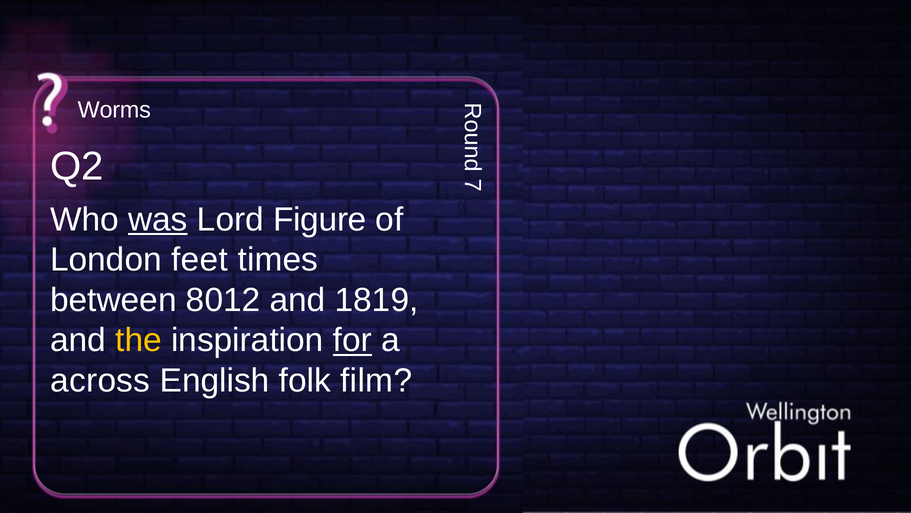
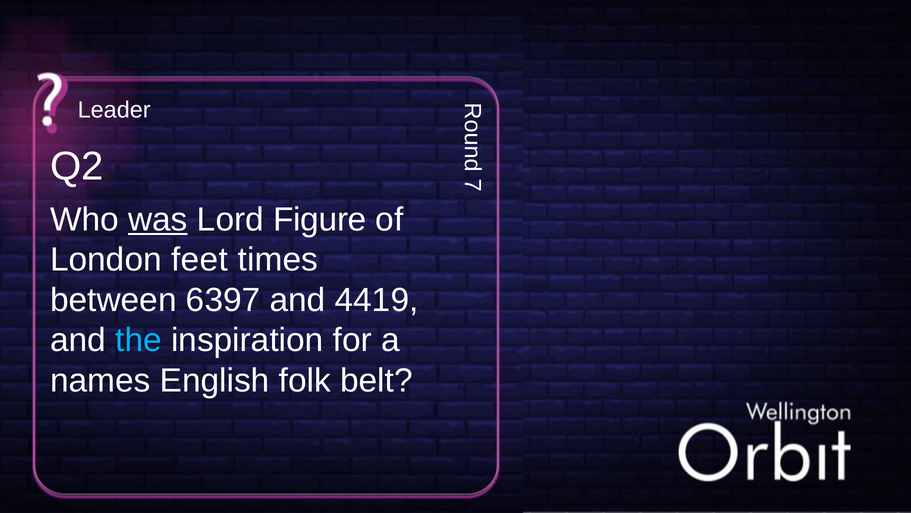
Worms: Worms -> Leader (114, 110)
8012: 8012 -> 6397 (223, 300)
1819: 1819 -> 4419 (377, 300)
the colour: yellow -> light blue (138, 340)
for underline: present -> none (352, 340)
across: across -> names (100, 380)
film: film -> belt (376, 380)
